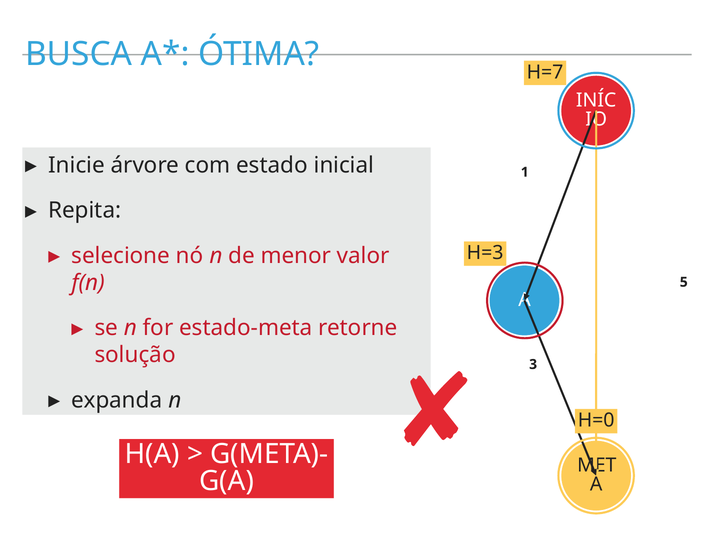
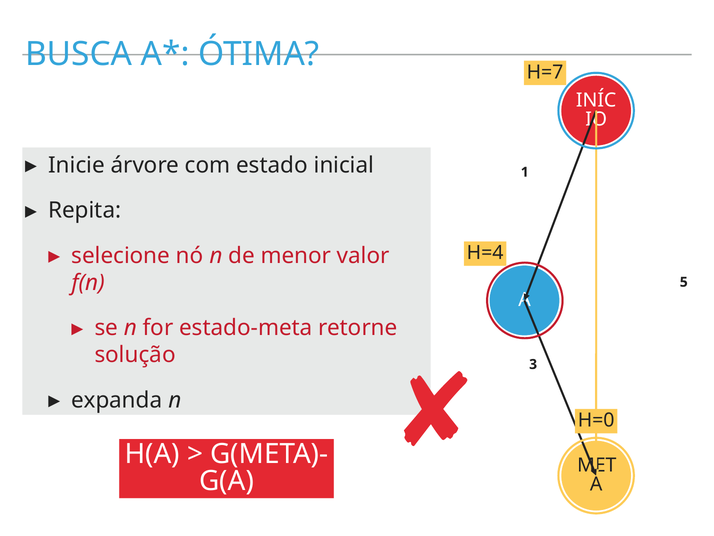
H=3: H=3 -> H=4 (485, 253)
